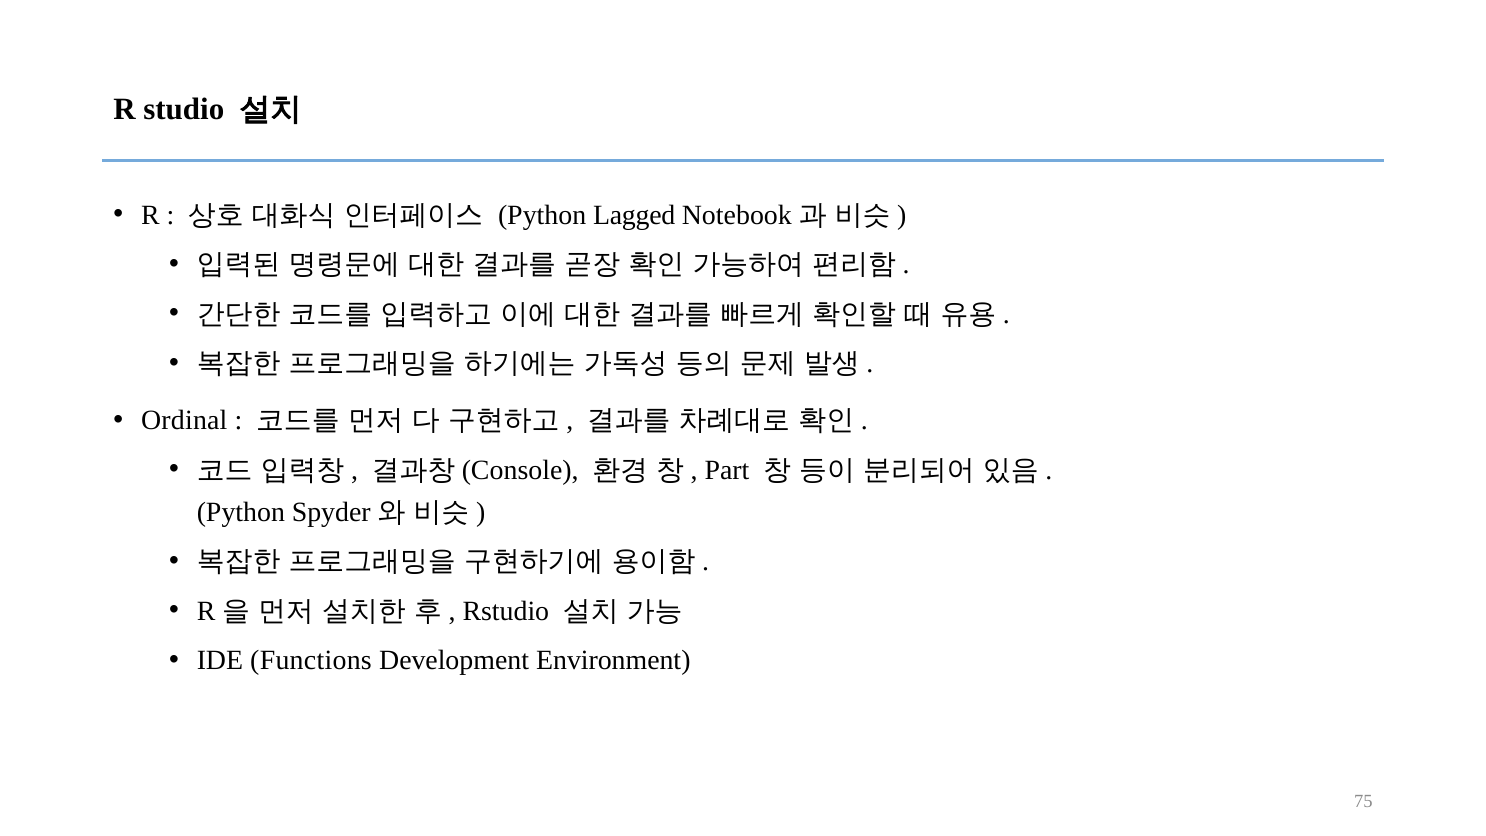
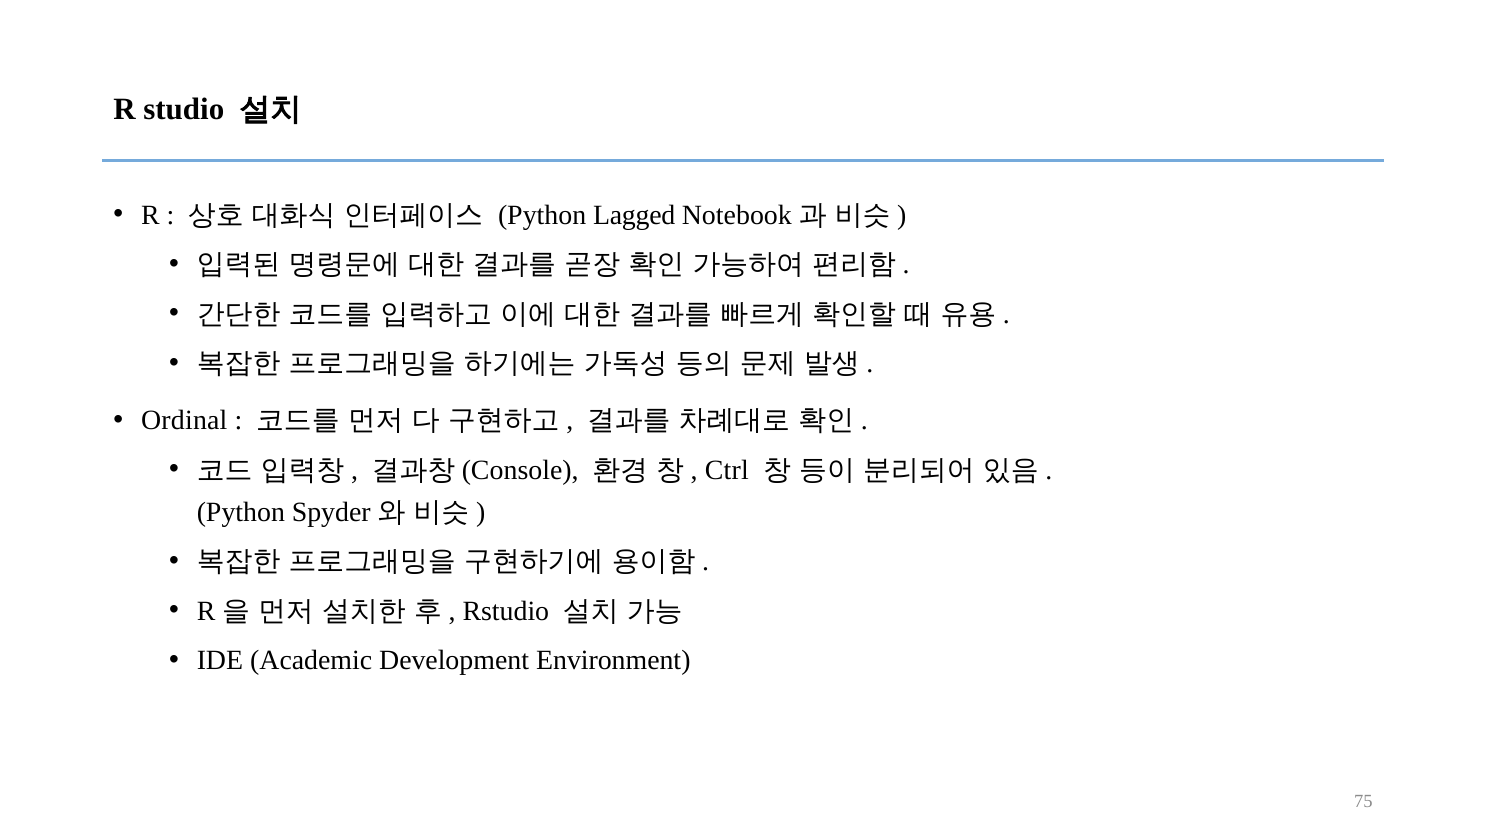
Part: Part -> Ctrl (727, 470)
Functions: Functions -> Academic (311, 660)
